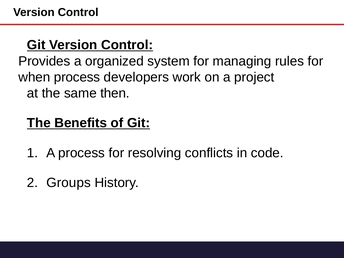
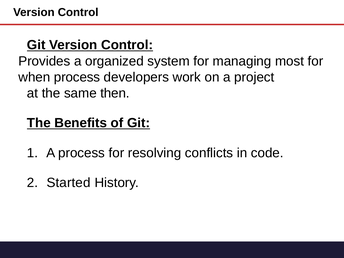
rules: rules -> most (290, 61)
Groups: Groups -> Started (69, 183)
